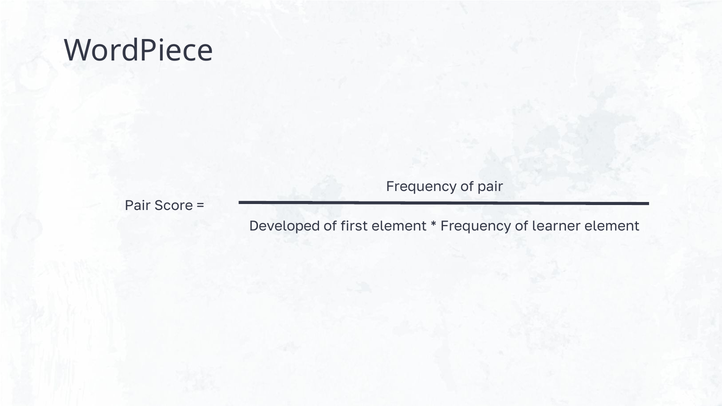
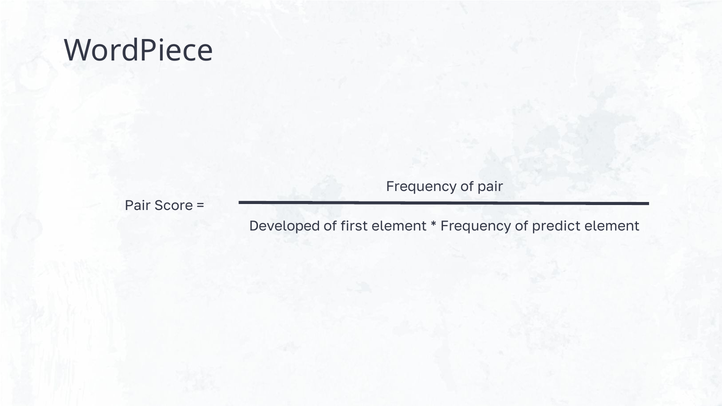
learner: learner -> predict (556, 226)
